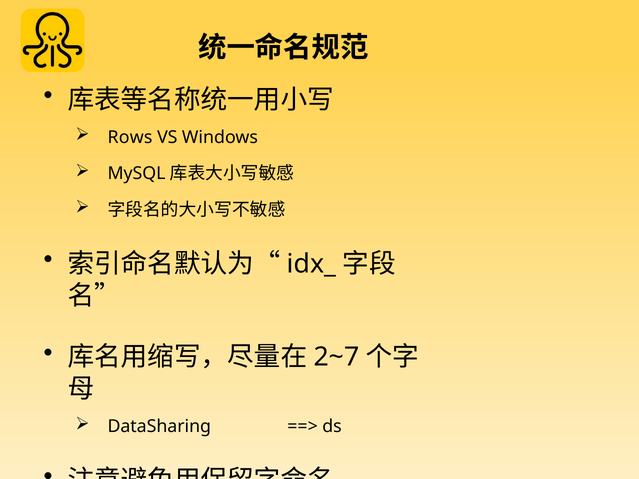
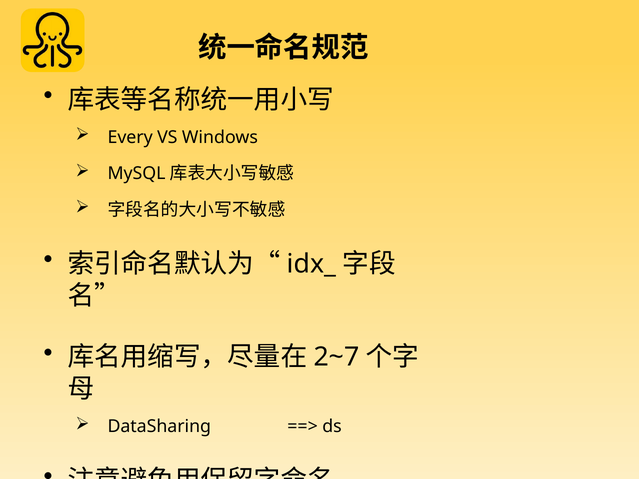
Rows: Rows -> Every (130, 137)
